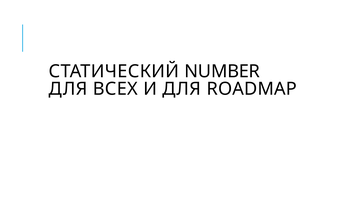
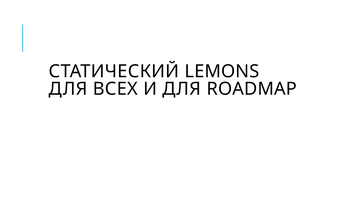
NUMBER: NUMBER -> LEMONS (222, 71)
